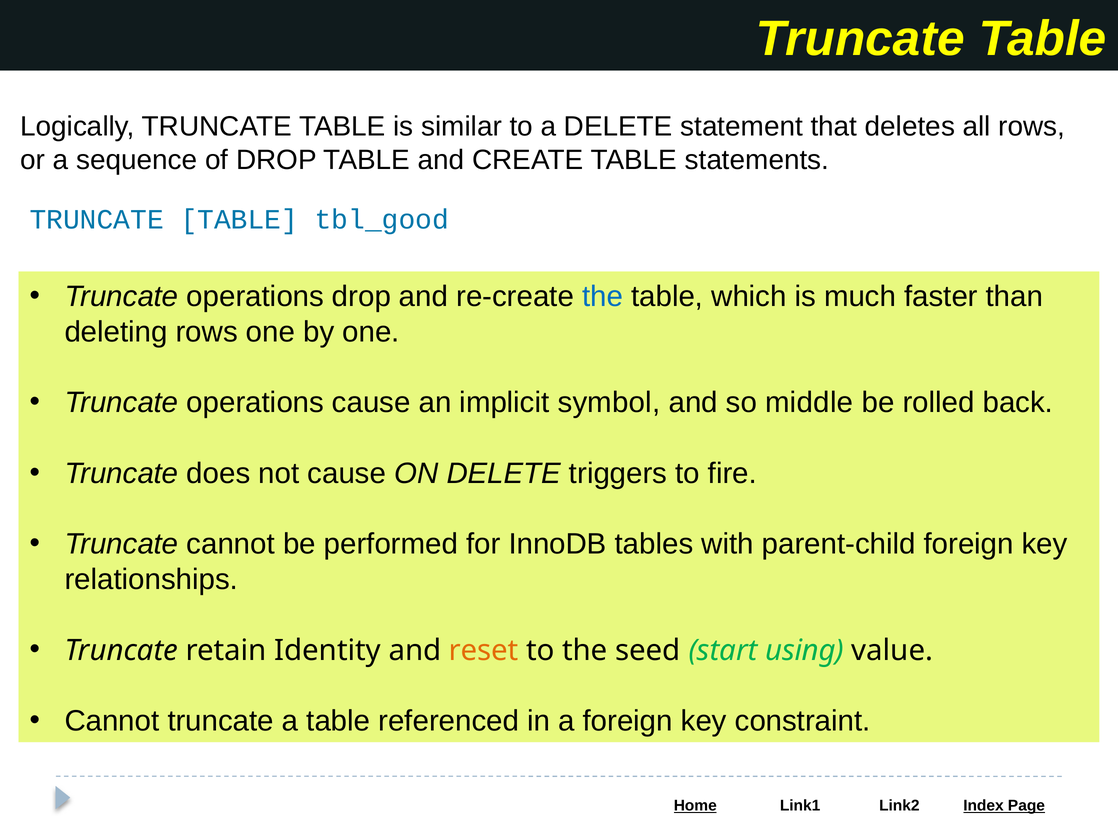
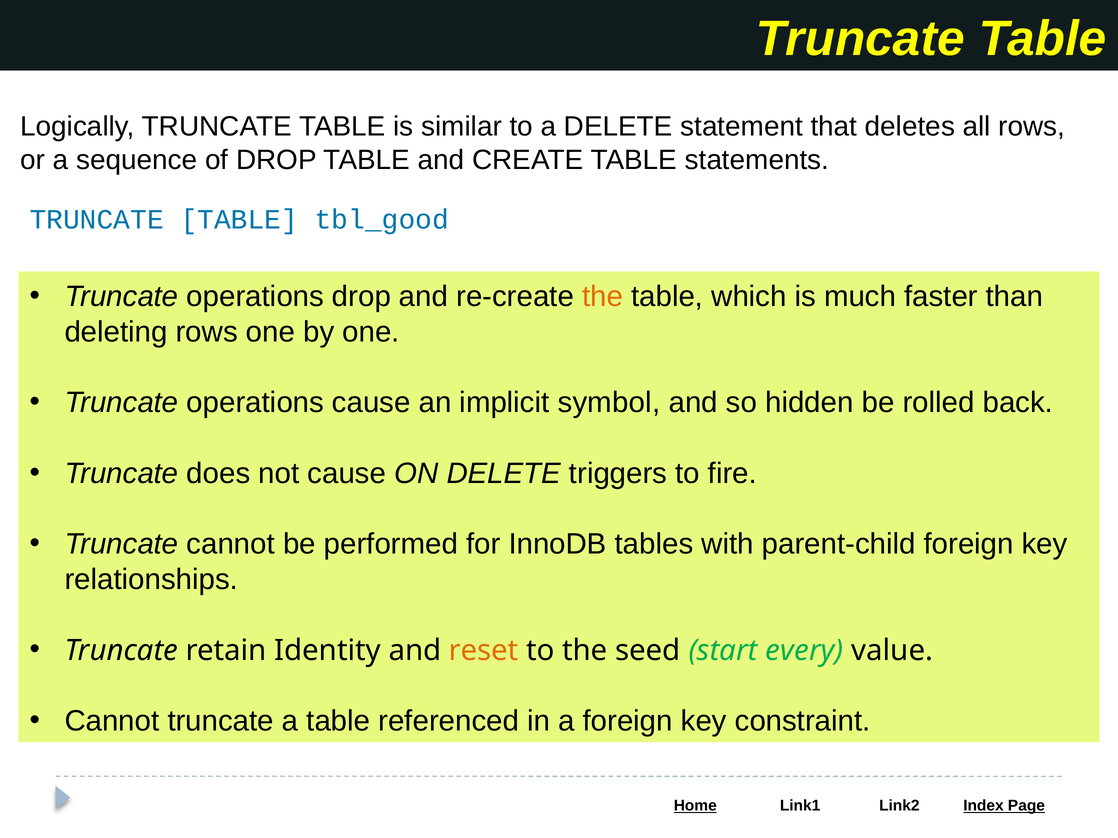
the colour: blue -> orange (603, 297)
middle: middle -> hidden (809, 403)
using: using -> every (804, 651)
